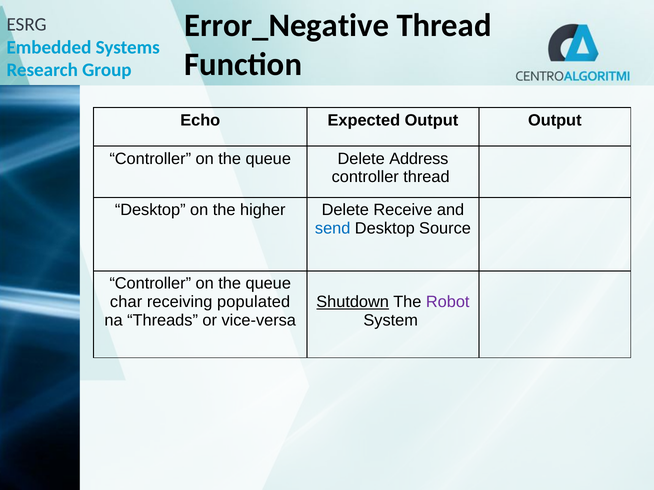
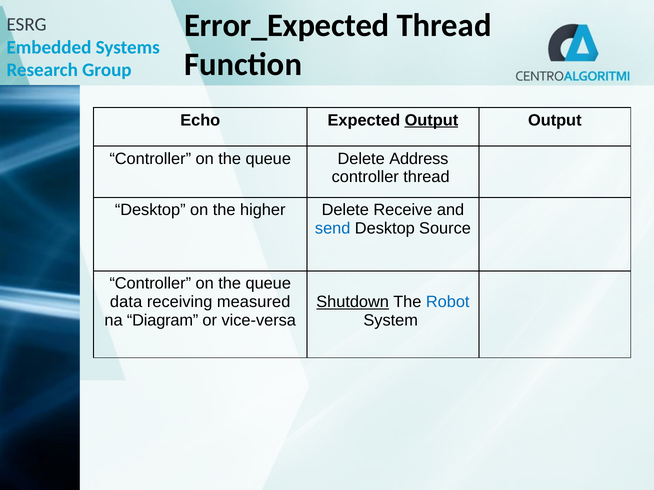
Error_Negative: Error_Negative -> Error_Expected (287, 25)
Output underline: none -> present (431, 120)
char: char -> data (126, 302)
populated: populated -> measured (254, 302)
Robot colour: purple -> blue (448, 302)
Threads: Threads -> Diagram (163, 320)
